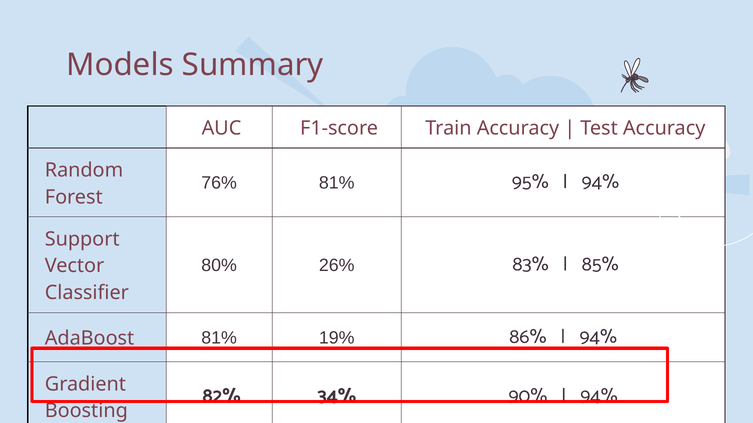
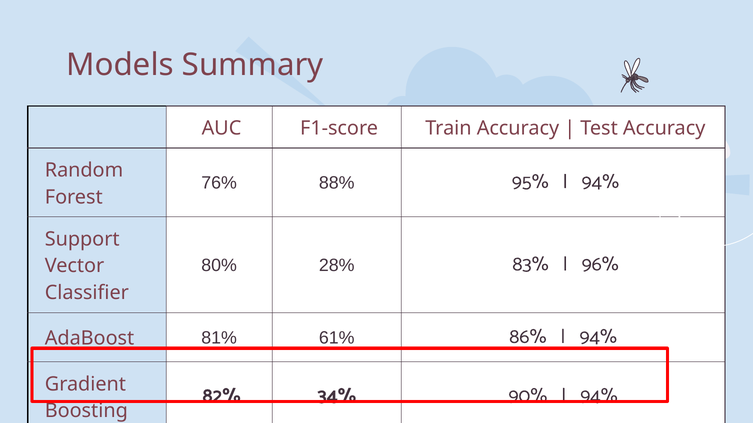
76% 81%: 81% -> 88% (337, 183)
26%: 26% -> 28% (337, 266)
85%: 85% -> 96% (600, 264)
19%: 19% -> 61% (337, 338)
